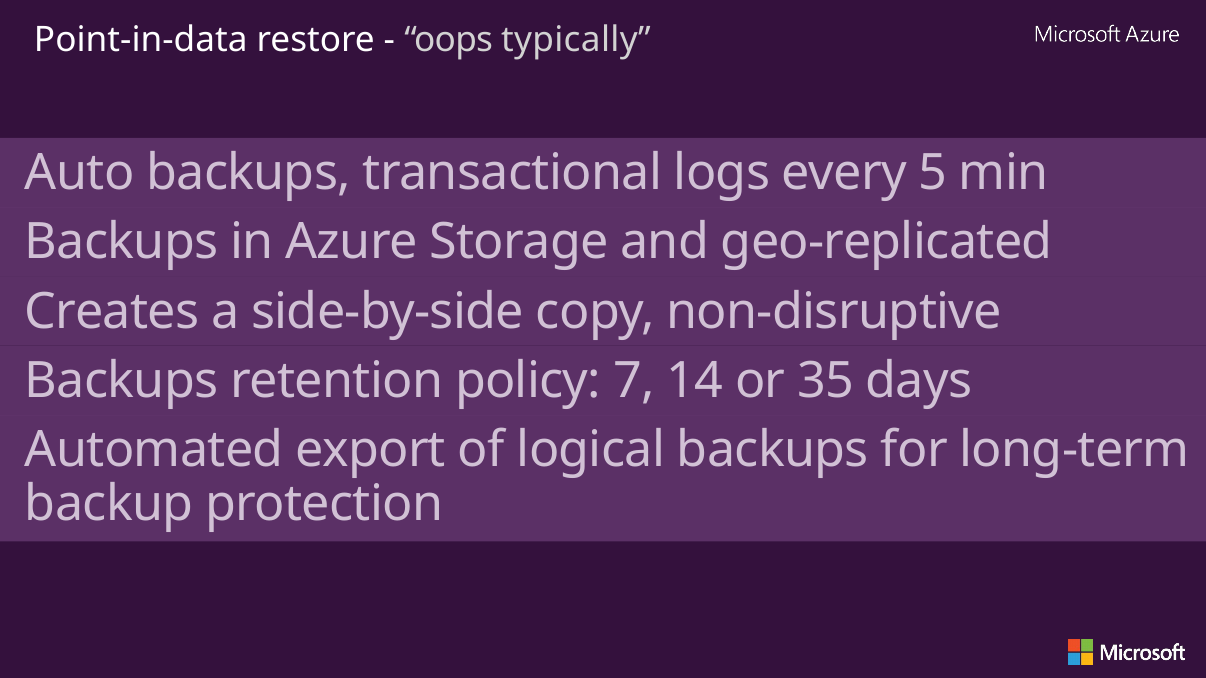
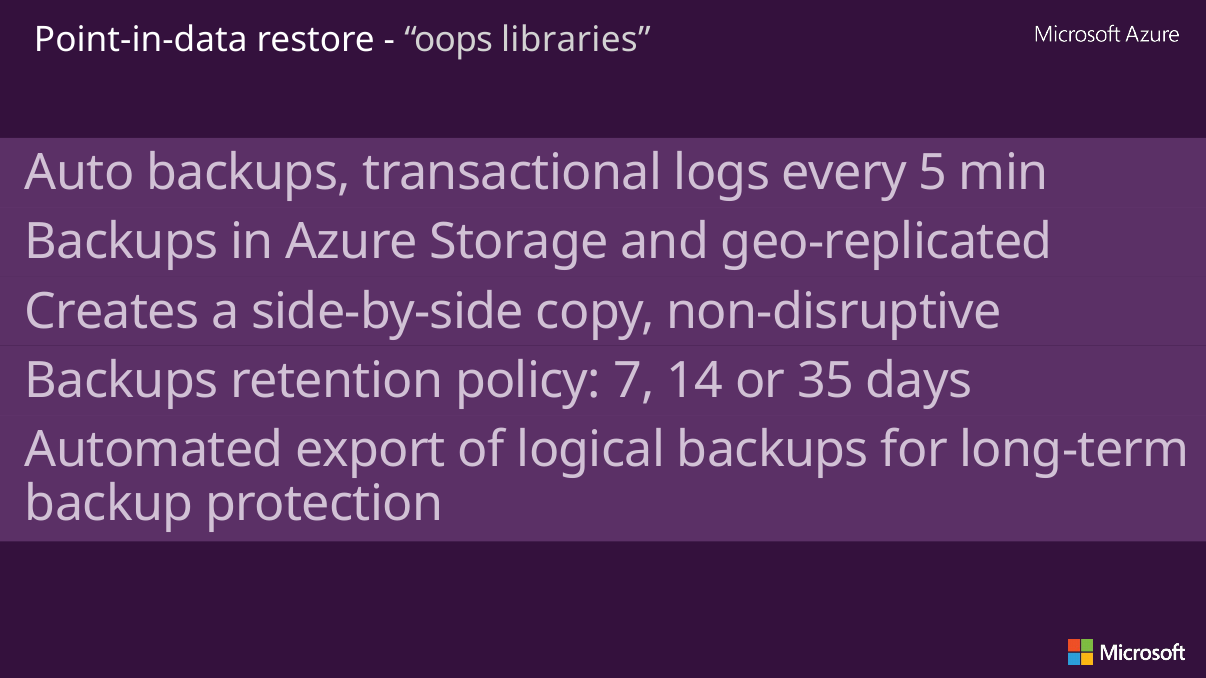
typically: typically -> libraries (576, 40)
